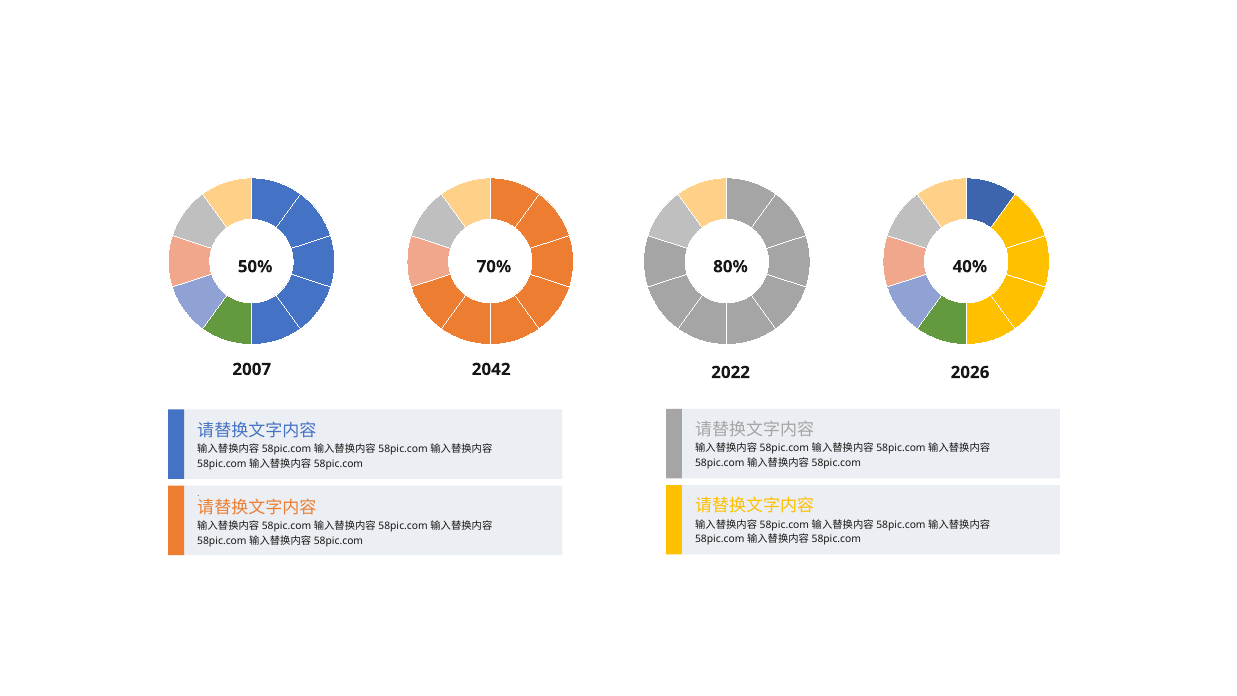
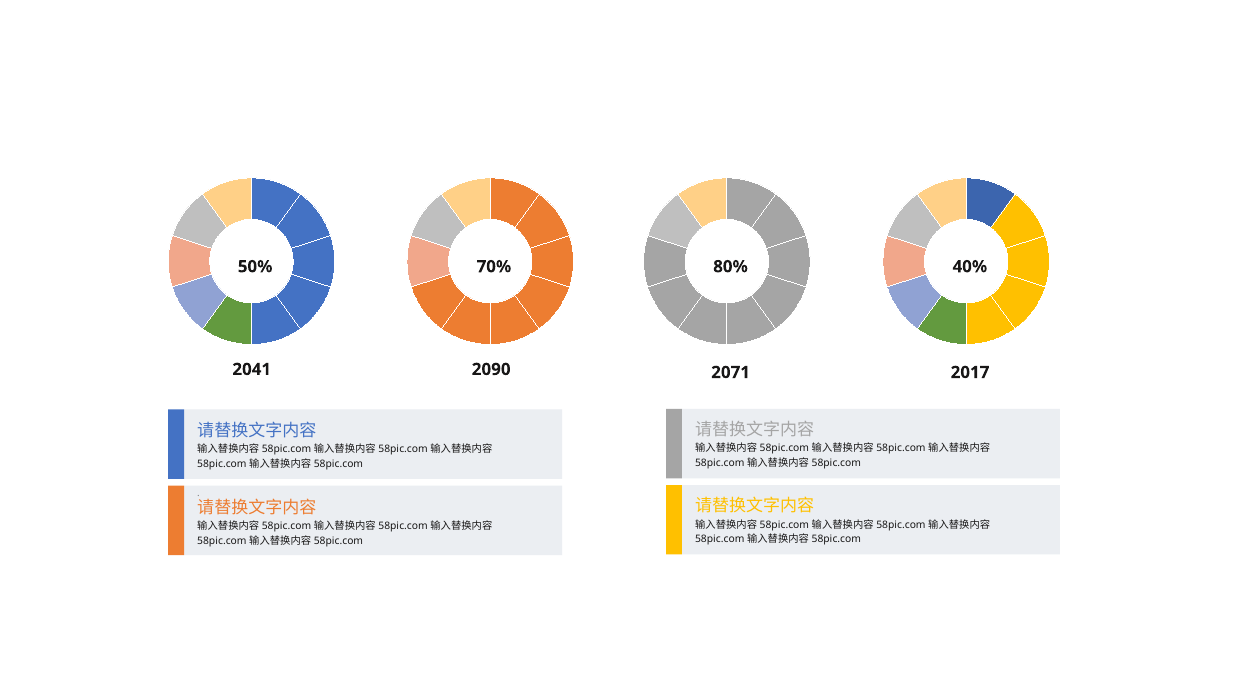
2007: 2007 -> 2041 (252, 369)
2042: 2042 -> 2090 (491, 369)
2022: 2022 -> 2071 (731, 372)
2026: 2026 -> 2017 (970, 372)
